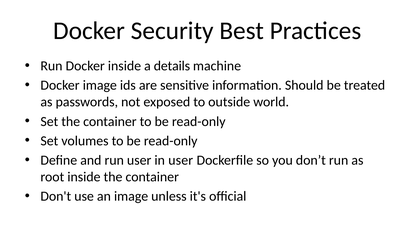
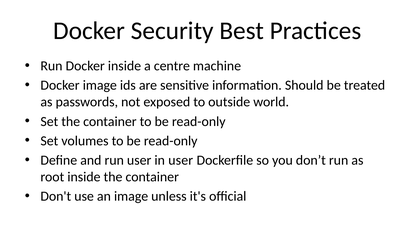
details: details -> centre (172, 66)
